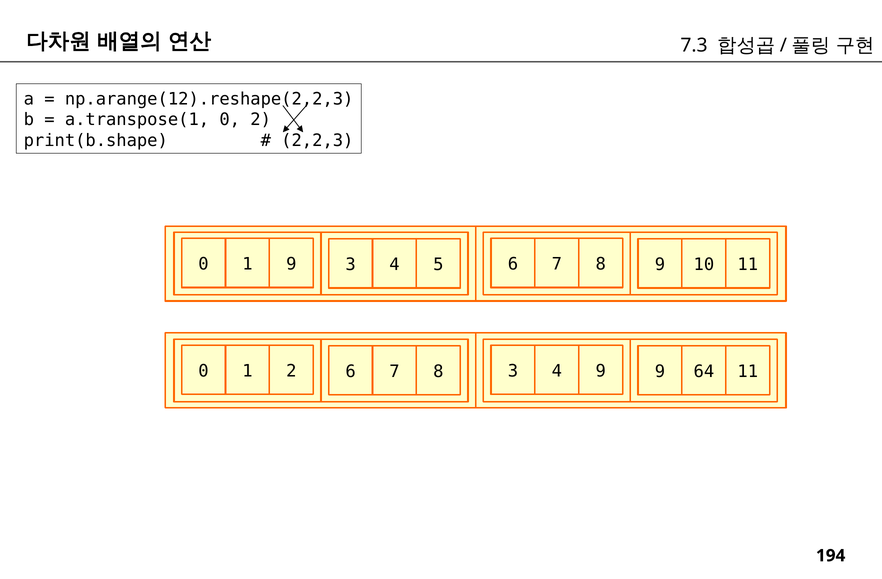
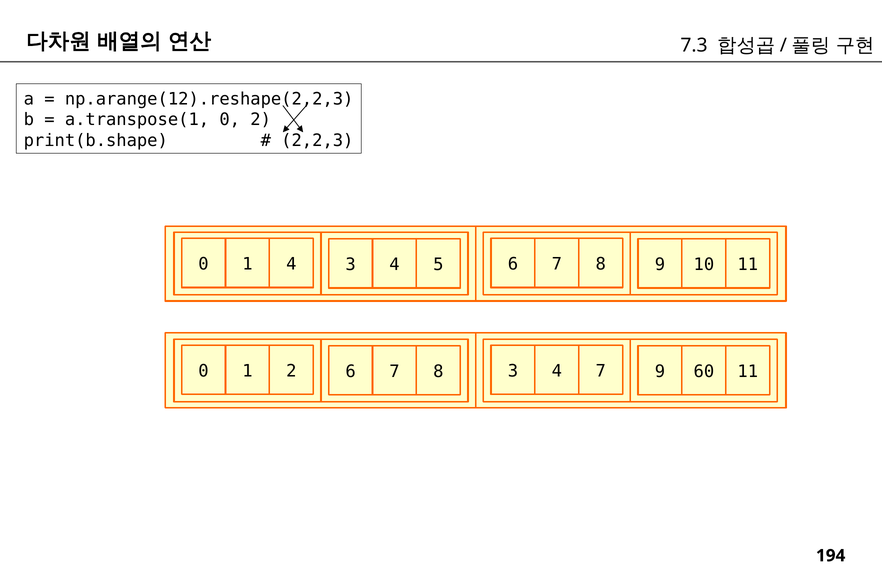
1 9: 9 -> 4 (291, 264)
4 9: 9 -> 7 (601, 371)
64: 64 -> 60 (704, 372)
